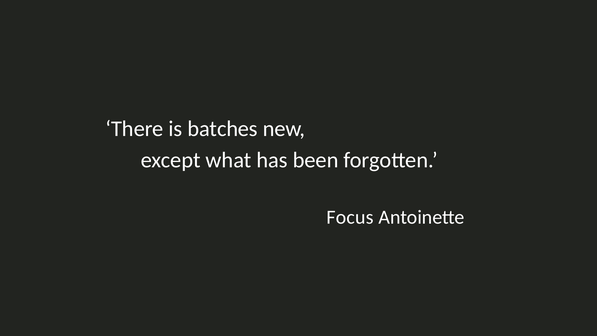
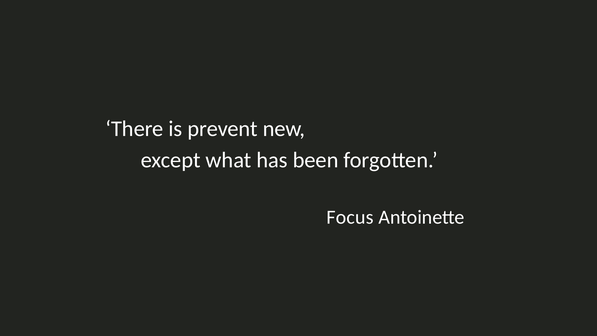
batches: batches -> prevent (223, 129)
